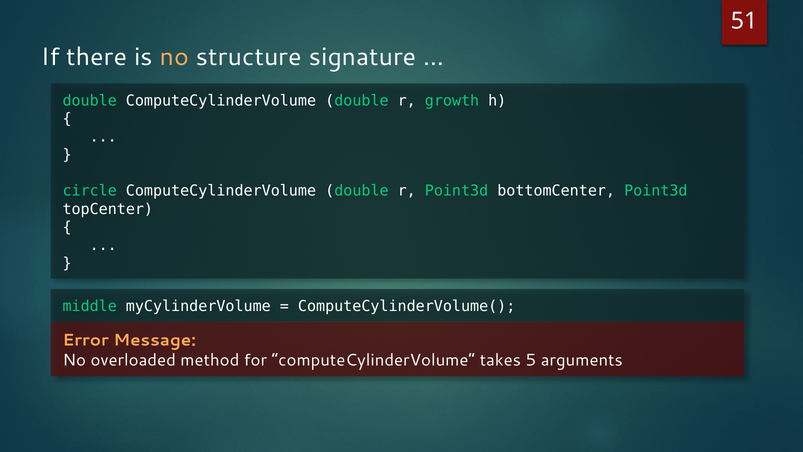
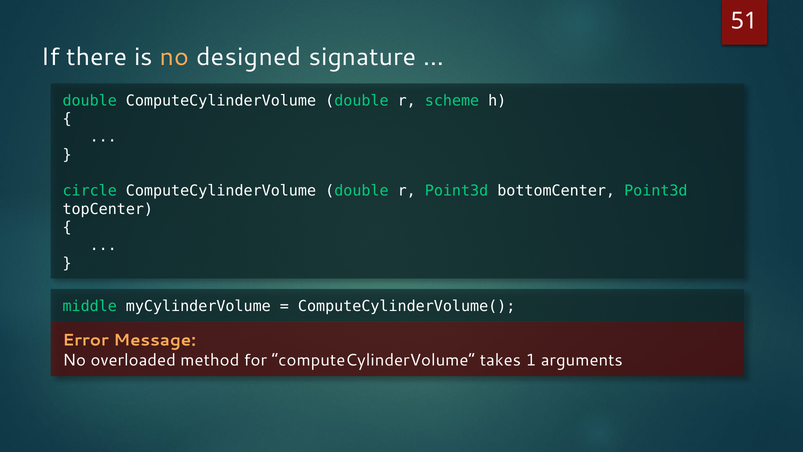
structure: structure -> designed (249, 57)
growth: growth -> scheme (452, 101)
5: 5 -> 1 (531, 360)
